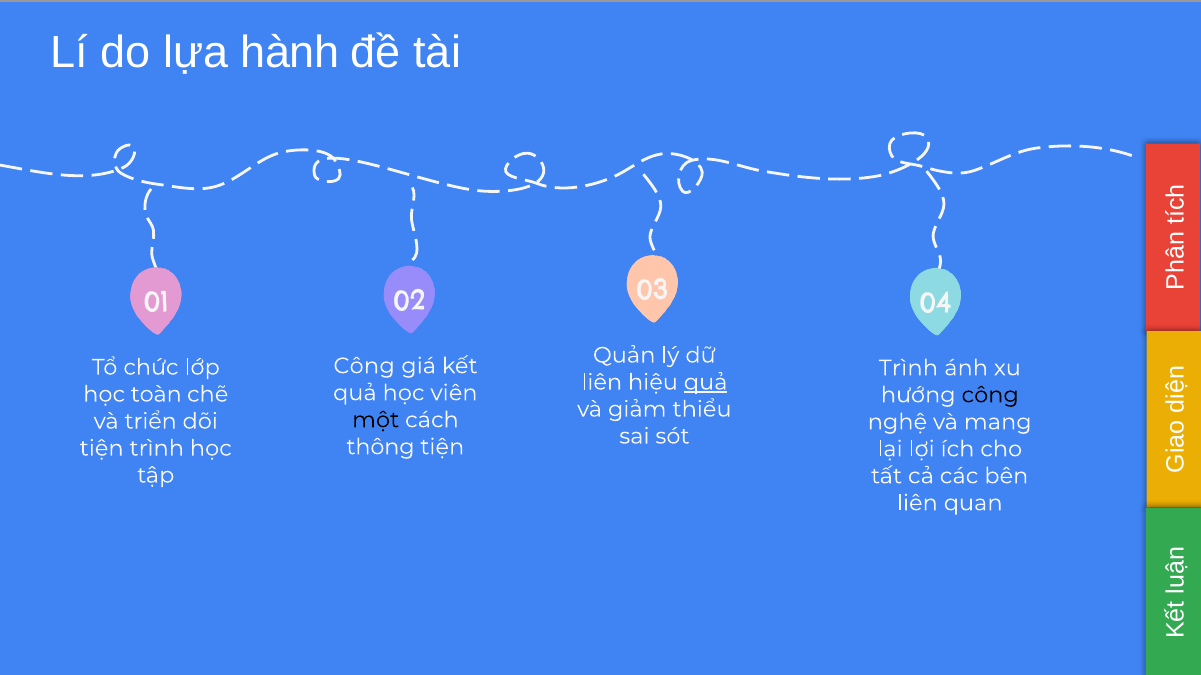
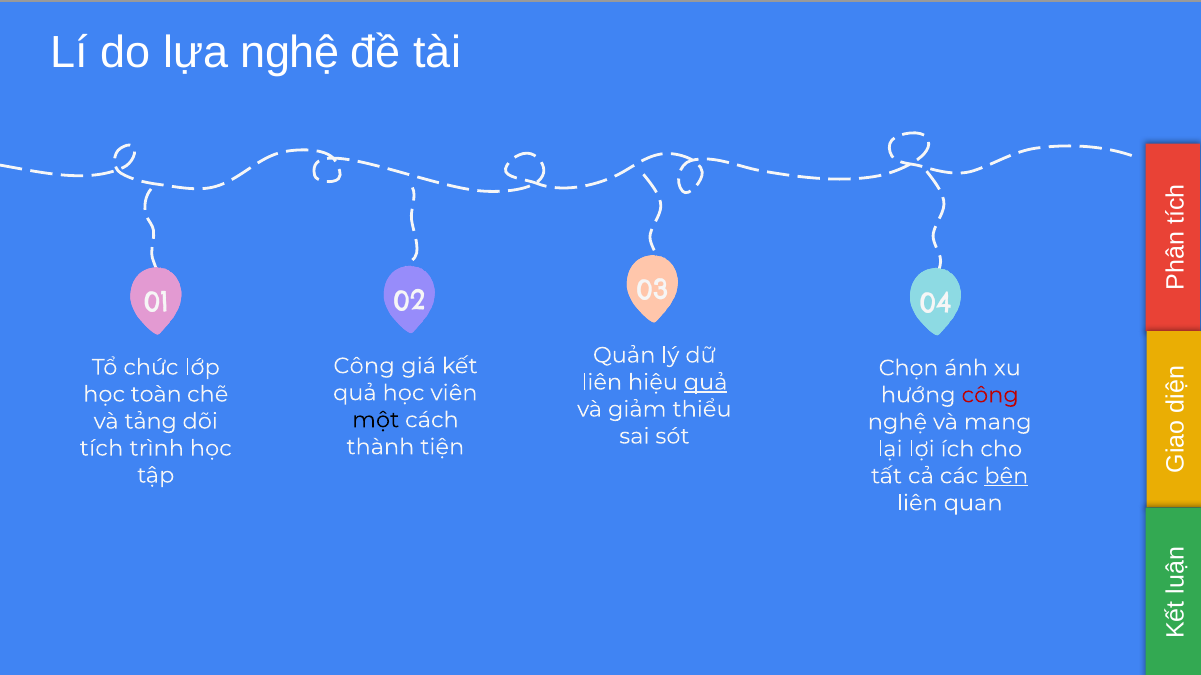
lựa hành: hành -> nghệ (290, 53)
Trình: Trình -> Chọn (909, 368)
công colour: black -> red (990, 395)
triển: triển -> tảng (151, 422)
thông: thông -> thành (380, 447)
tiện: tiện -> tích (102, 449)
bên underline: none -> present (1006, 476)
